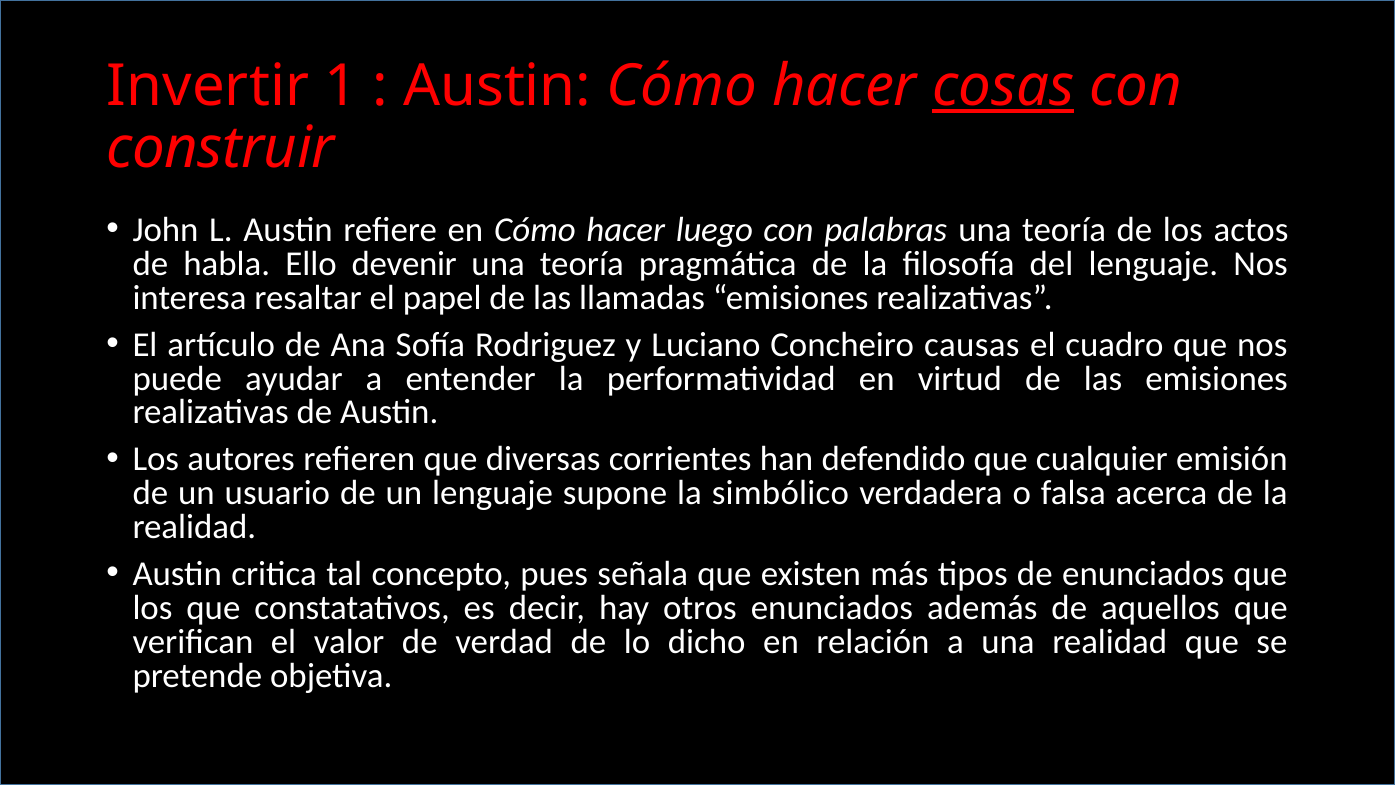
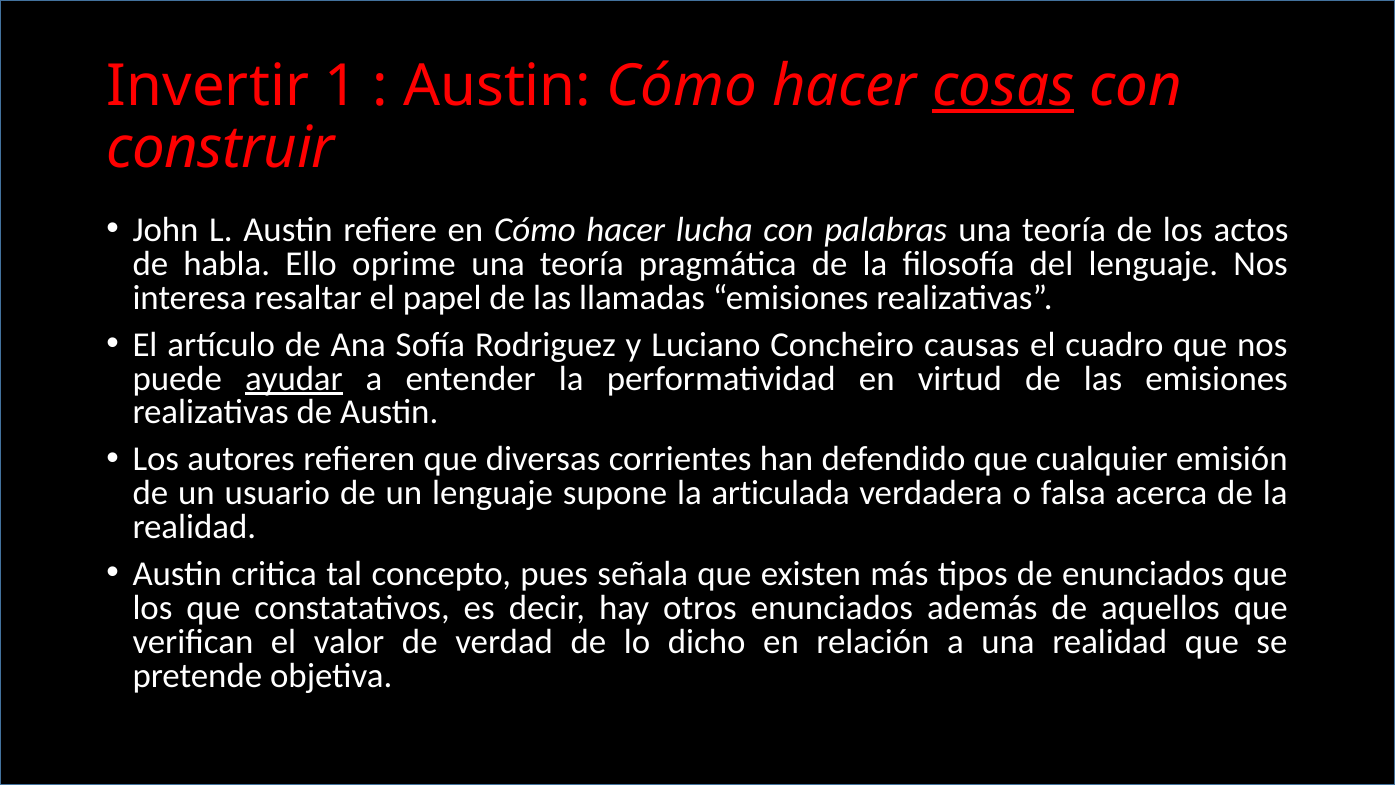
luego: luego -> lucha (714, 230)
devenir: devenir -> oprime (404, 264)
ayudar underline: none -> present (294, 378)
simbólico: simbólico -> articulada (781, 493)
